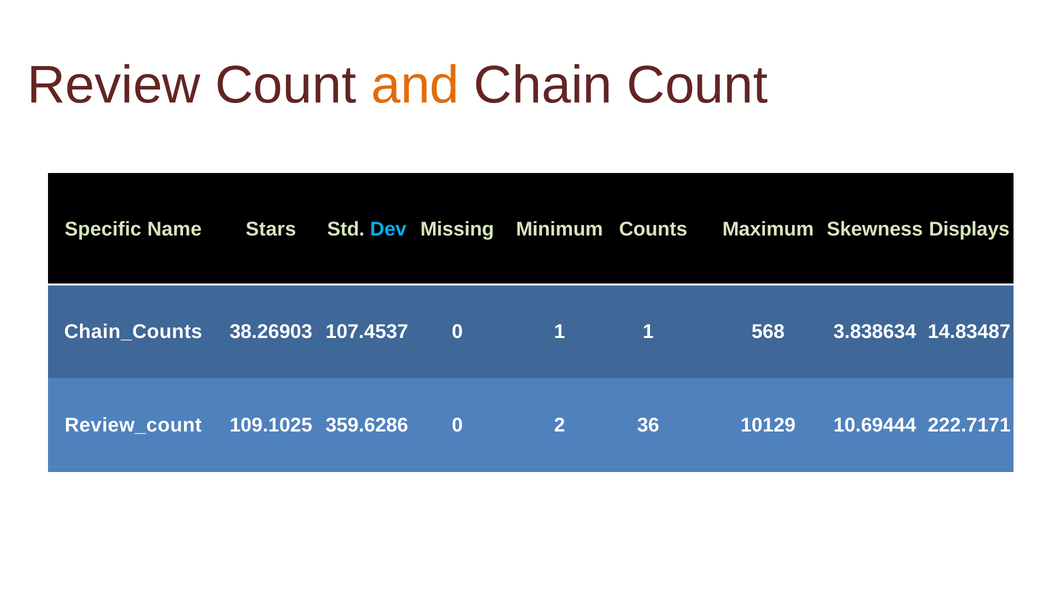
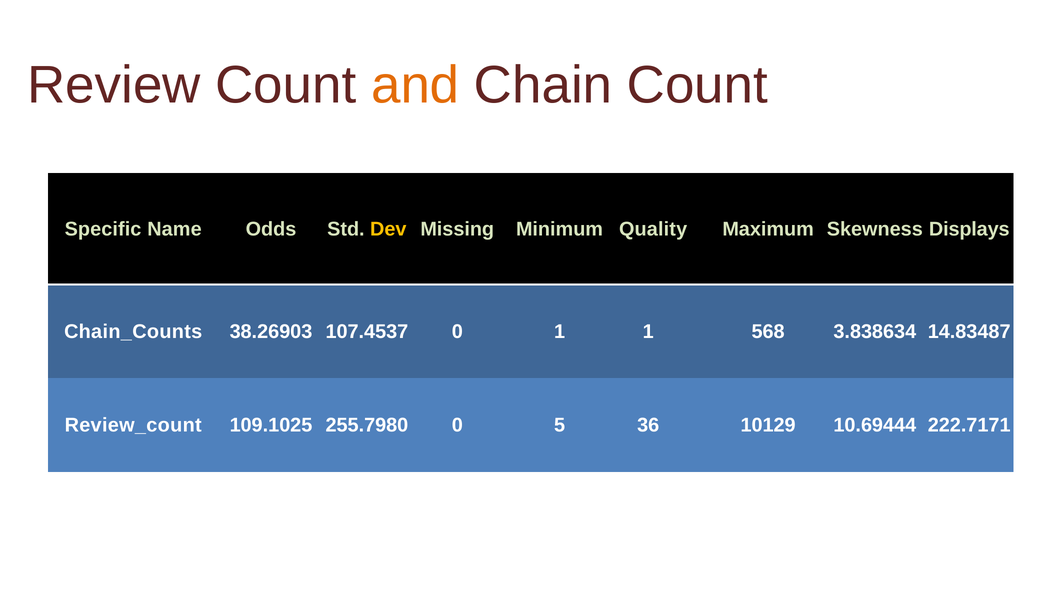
Stars: Stars -> Odds (271, 229)
Dev colour: light blue -> yellow (388, 229)
Counts: Counts -> Quality (653, 229)
359.6286: 359.6286 -> 255.7980 (367, 425)
2: 2 -> 5 (560, 425)
